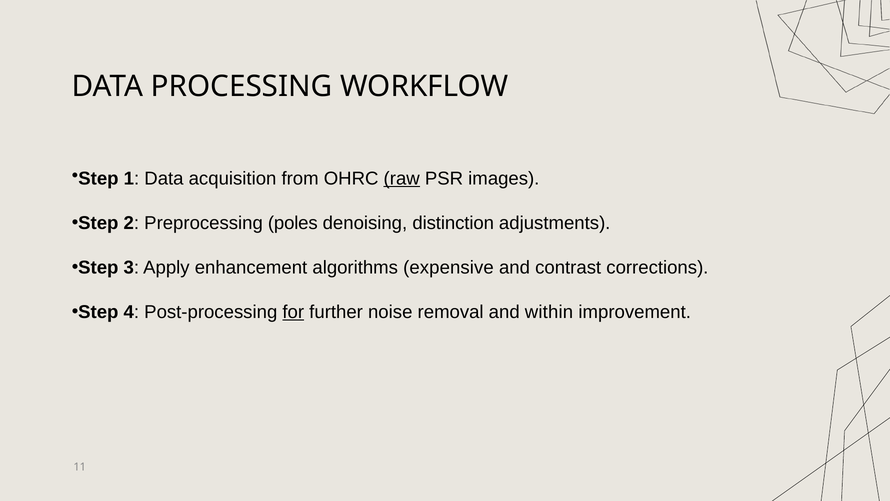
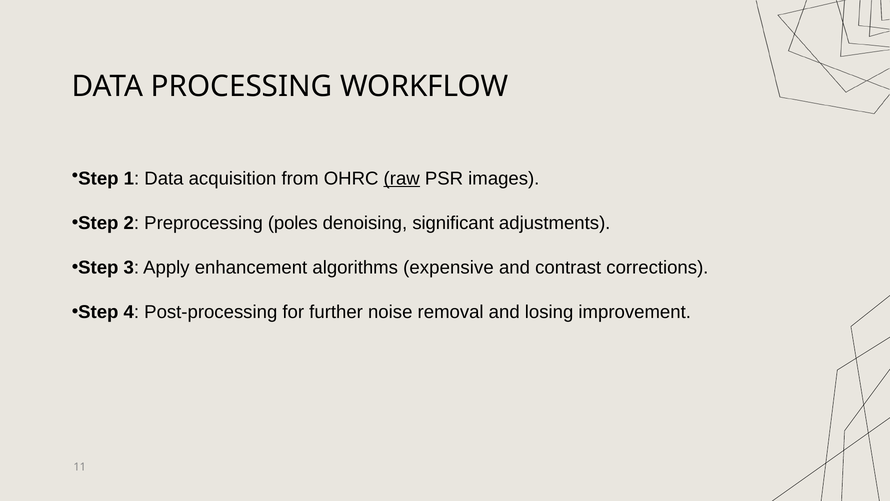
distinction: distinction -> significant (453, 223)
for underline: present -> none (293, 312)
within: within -> losing (549, 312)
